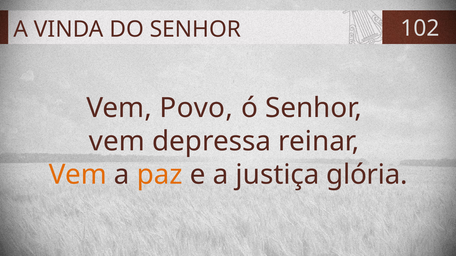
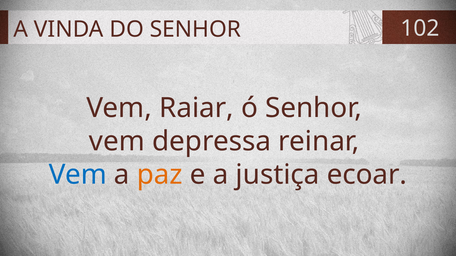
Povo: Povo -> Raiar (196, 108)
Vem colour: orange -> blue (78, 175)
glória: glória -> ecoar (367, 175)
